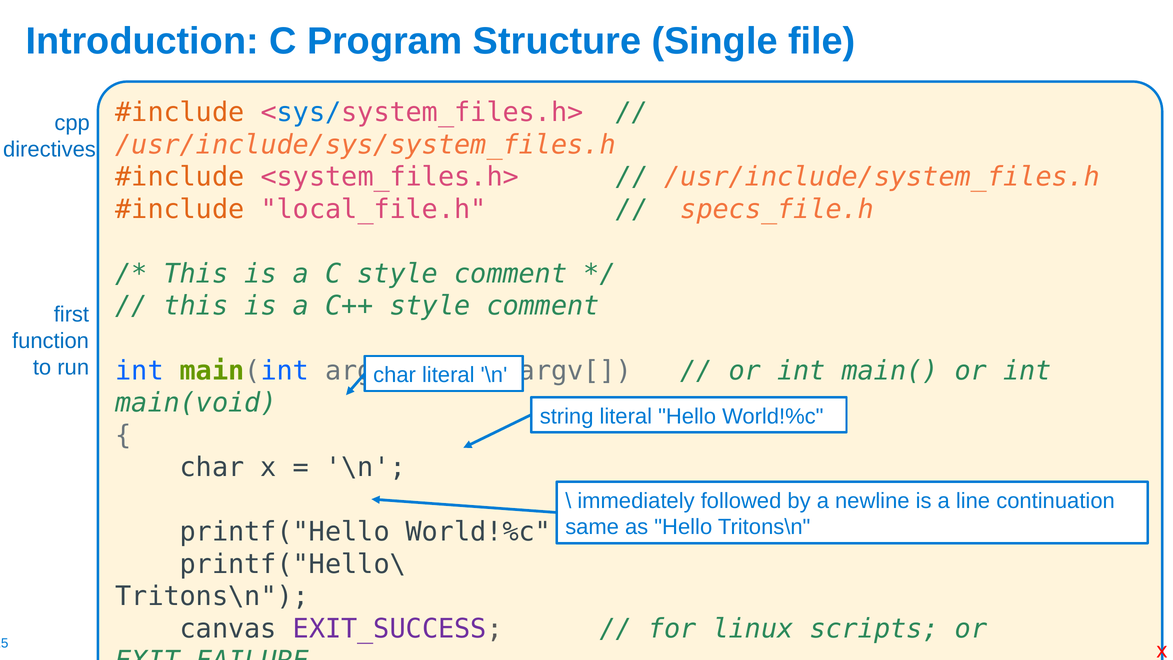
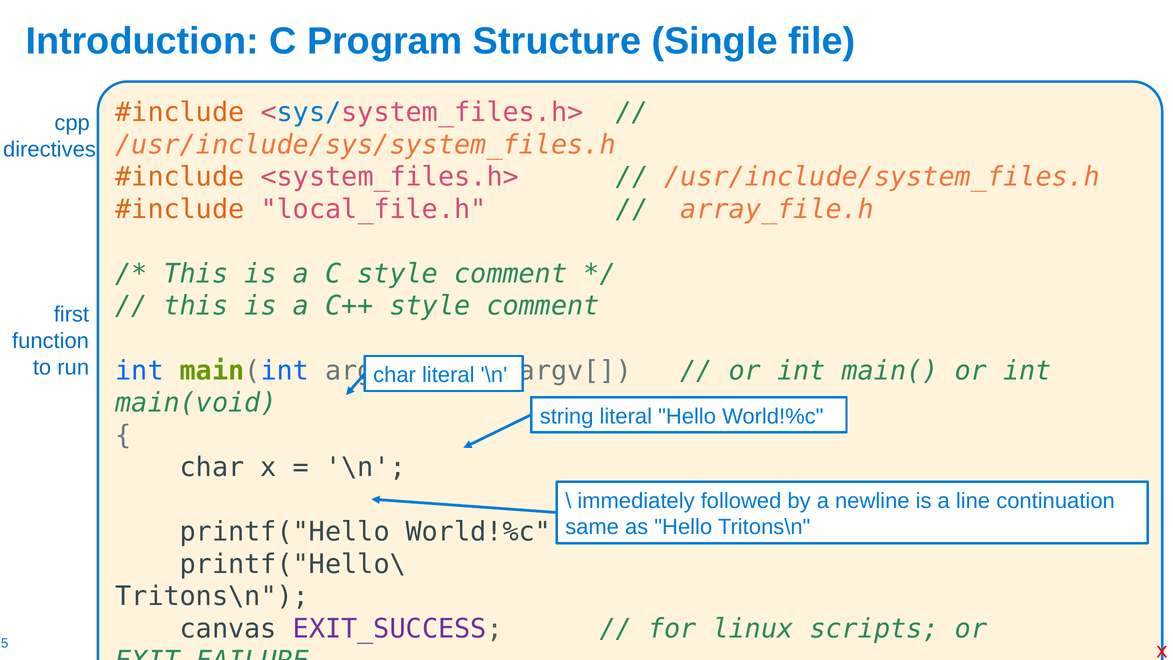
specs_file.h: specs_file.h -> array_file.h (777, 209)
